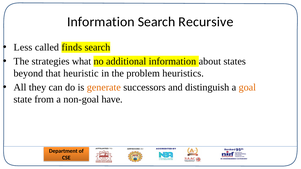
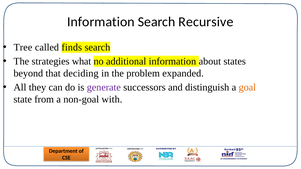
Less: Less -> Tree (23, 47)
heuristic: heuristic -> deciding (81, 73)
heuristics: heuristics -> expanded (183, 73)
generate colour: orange -> purple (104, 88)
have: have -> with (112, 100)
